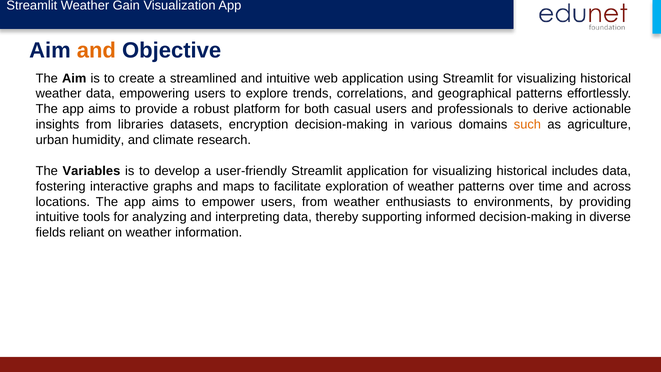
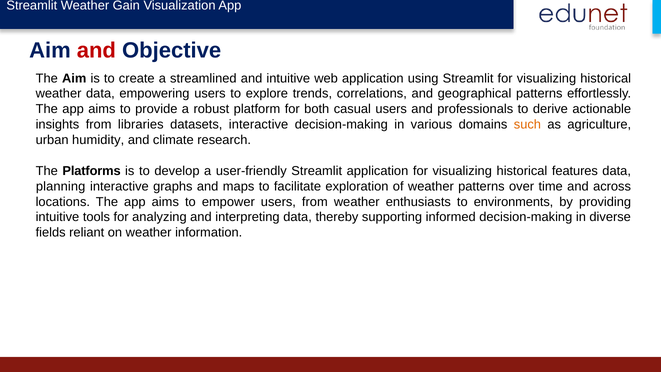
and colour: orange -> red (96, 50)
datasets encryption: encryption -> interactive (259, 125)
Variables: Variables -> Platforms (92, 171)
includes: includes -> features (575, 171)
fostering: fostering -> planning (61, 186)
